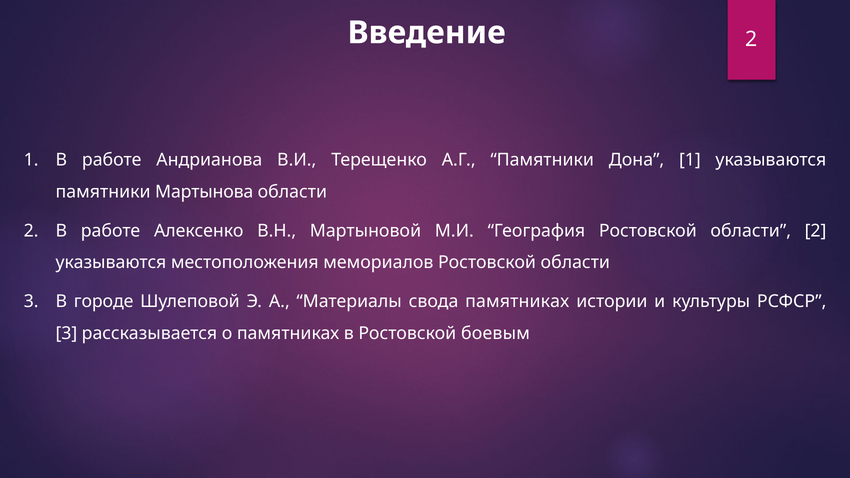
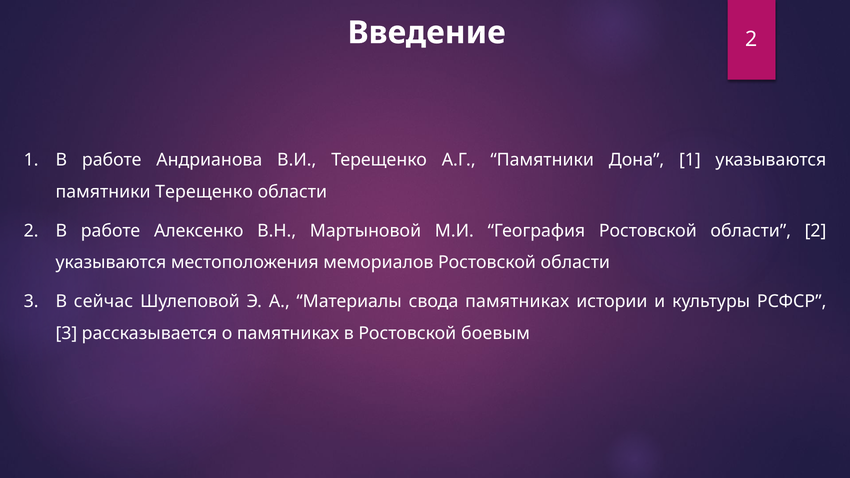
памятники Мартынова: Мартынова -> Терещенко (204, 192)
городе: городе -> сейчас (104, 302)
